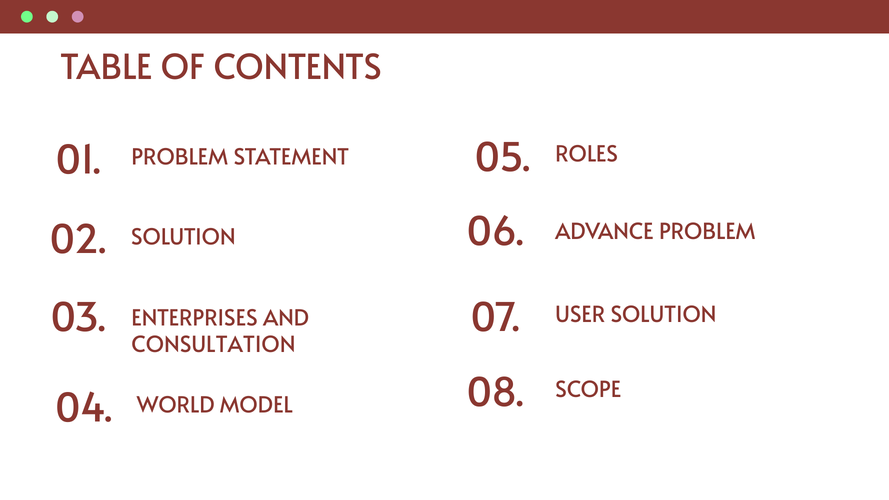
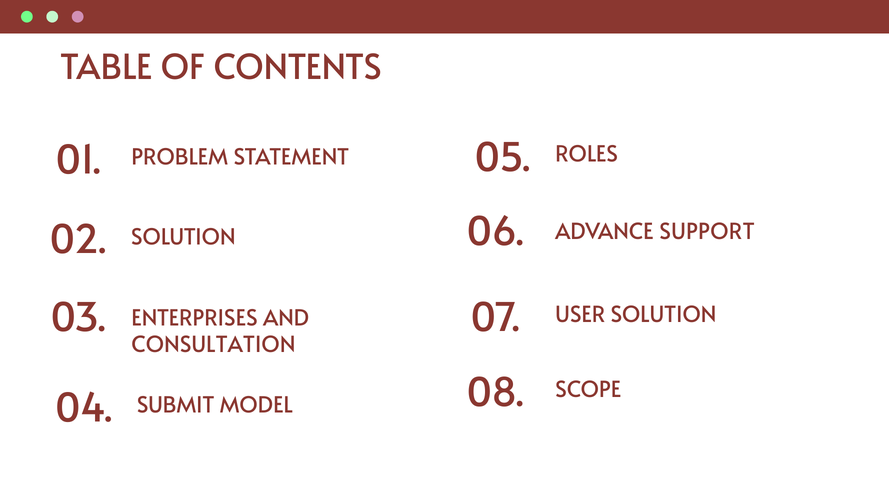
ADVANCE PROBLEM: PROBLEM -> SUPPORT (707, 232)
WORLD: WORLD -> SUBMIT (176, 406)
